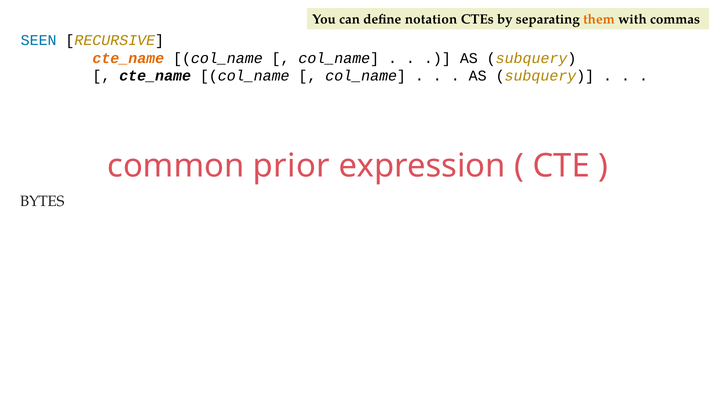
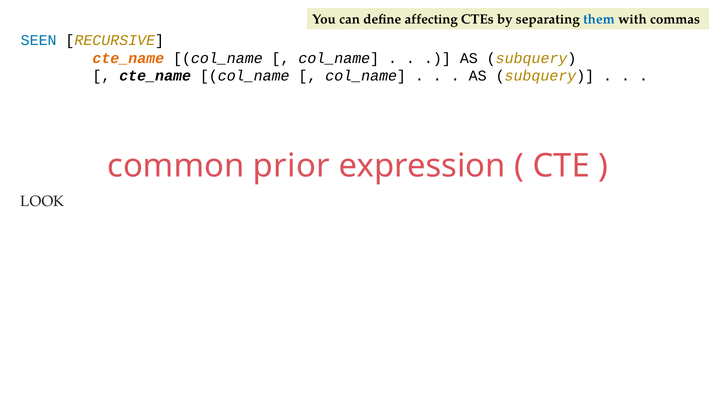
notation: notation -> affecting (431, 20)
them colour: orange -> blue (599, 20)
BYTES: BYTES -> LOOK (42, 201)
